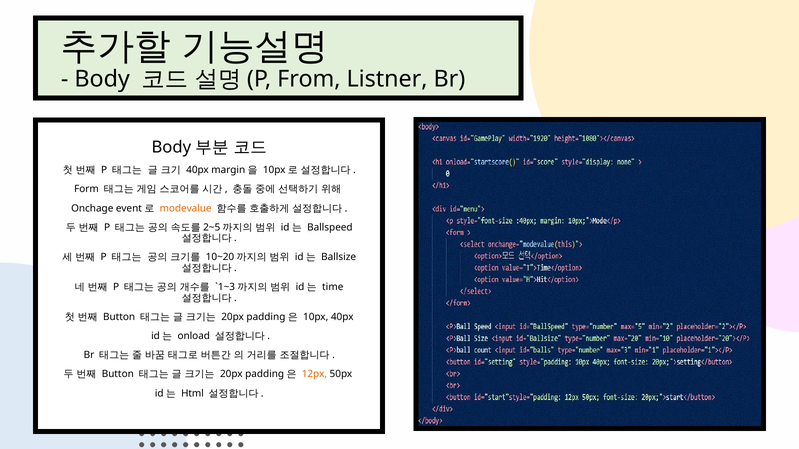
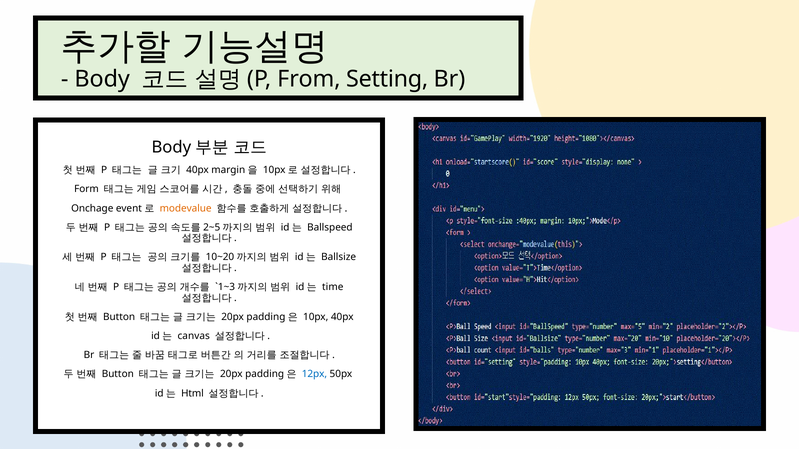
Listner: Listner -> Setting (387, 79)
onload: onload -> canvas (194, 336)
12px colour: orange -> blue (314, 375)
